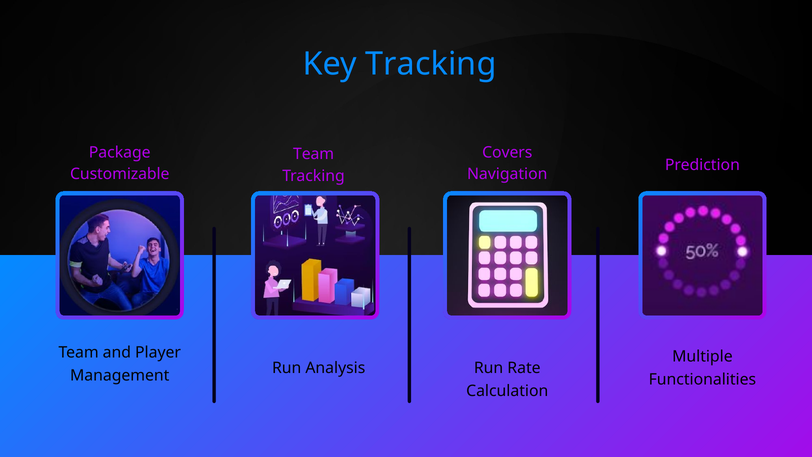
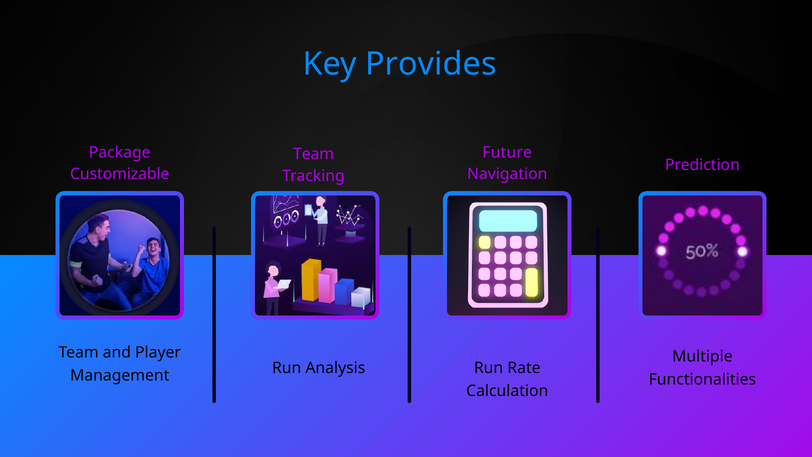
Key Tracking: Tracking -> Provides (431, 64)
Covers: Covers -> Future (507, 152)
